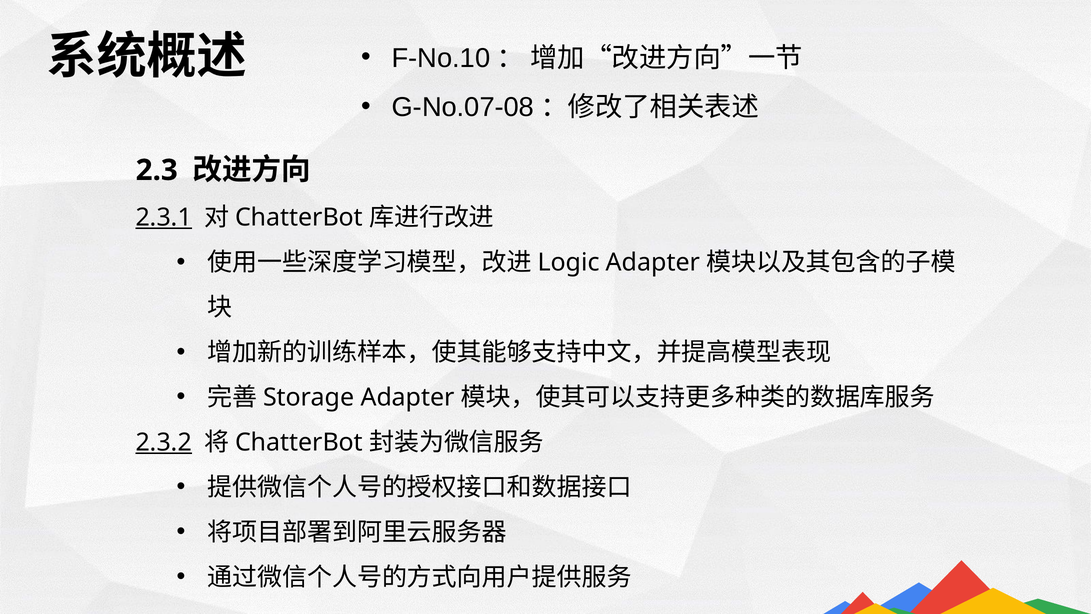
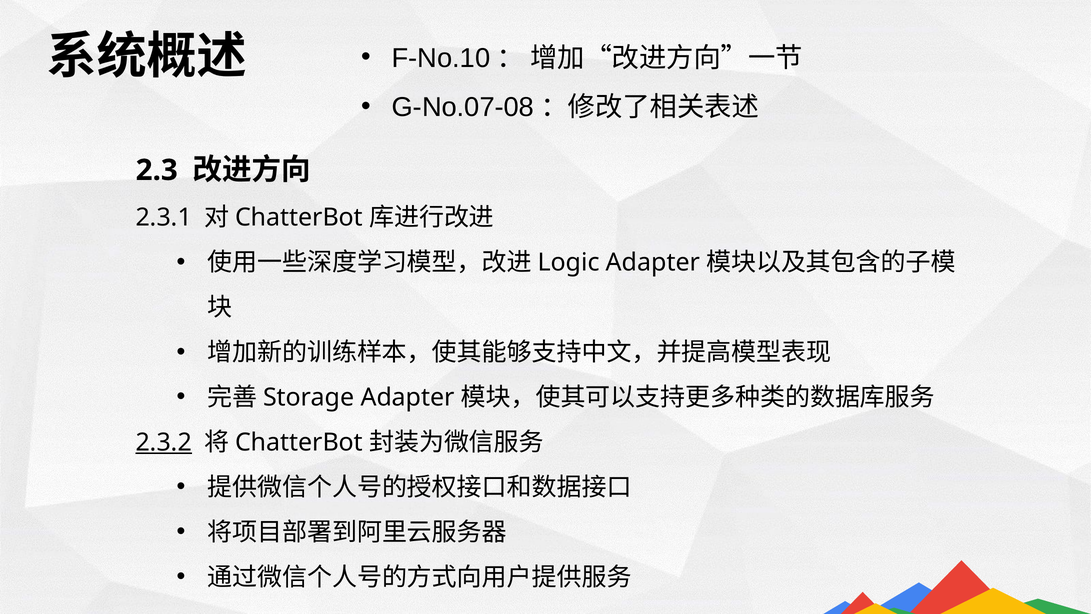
2.3.1 underline: present -> none (164, 218)
